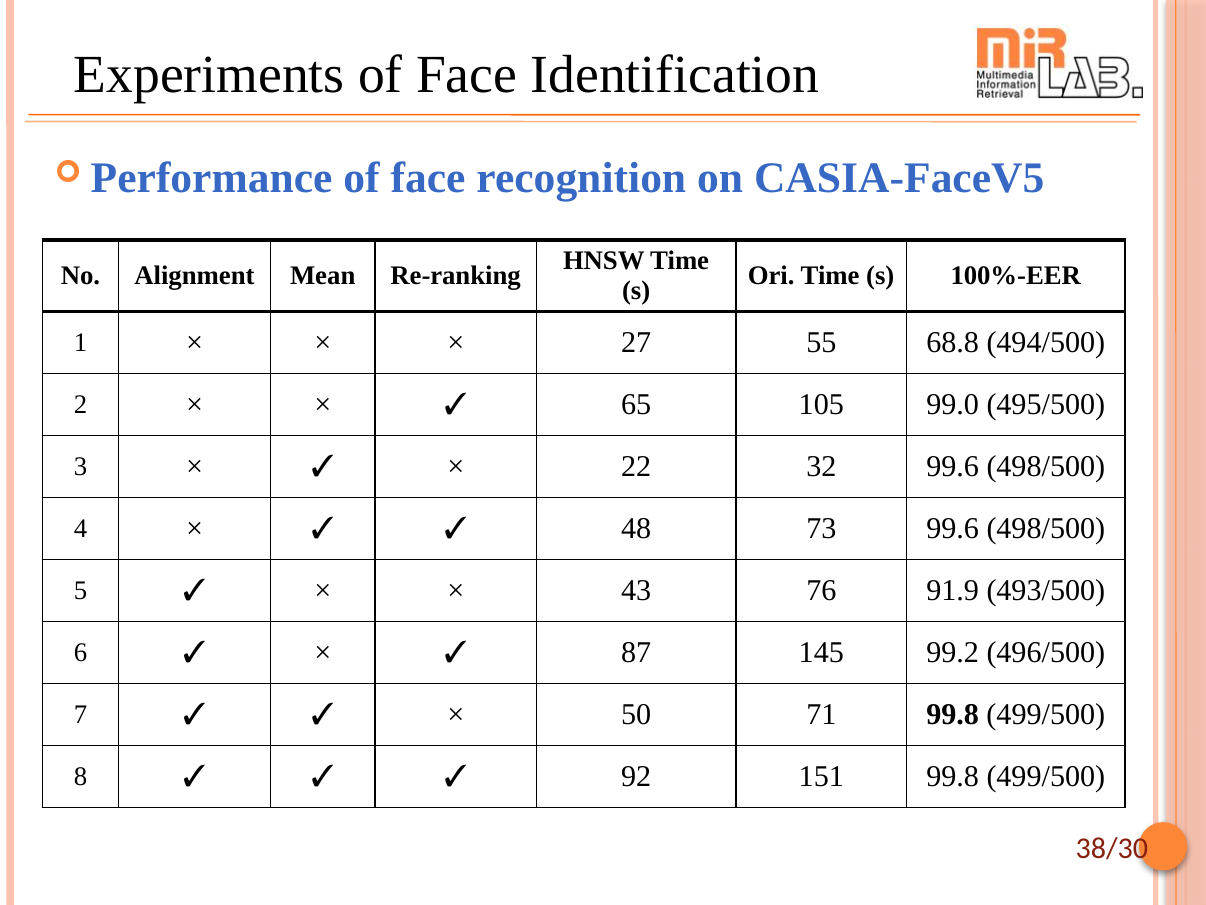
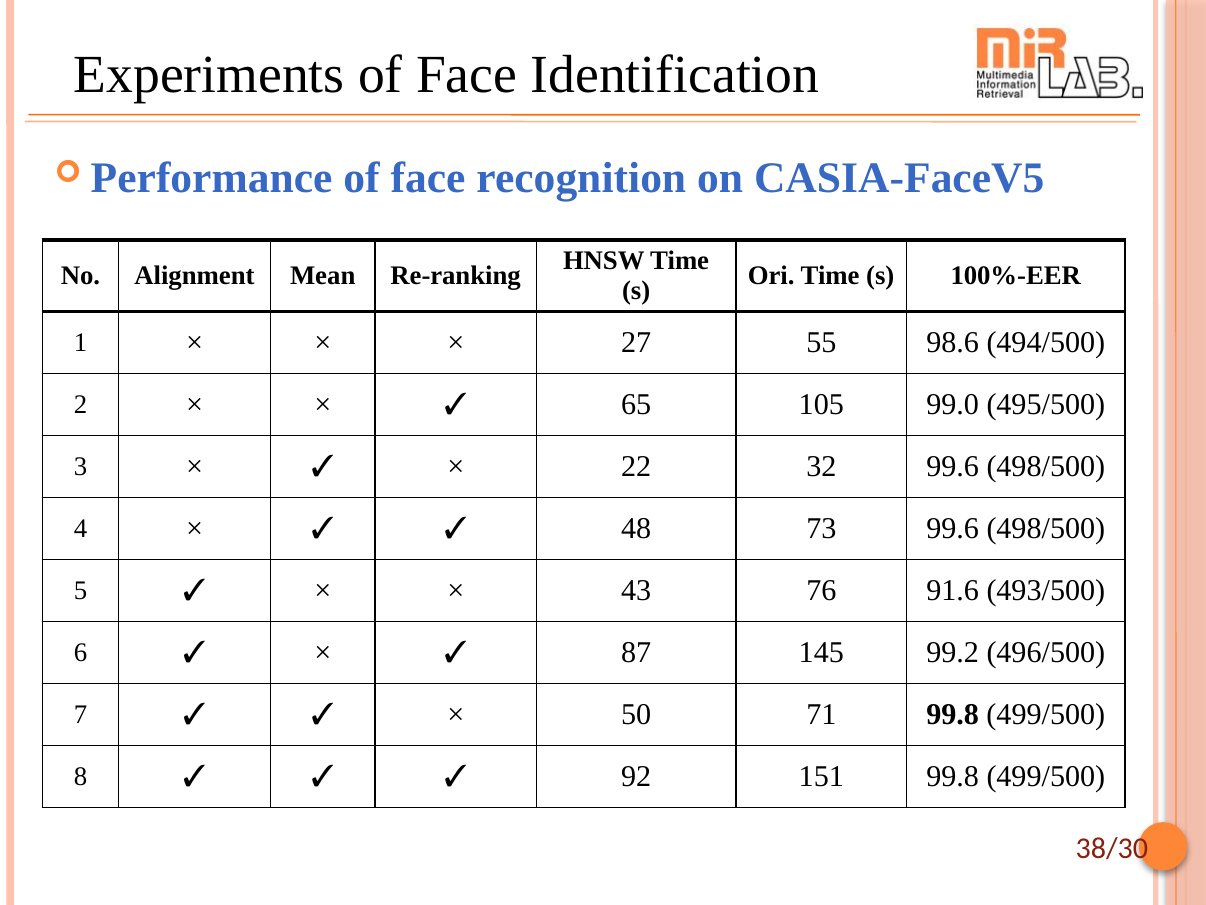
68.8: 68.8 -> 98.6 (953, 343)
91.9: 91.9 -> 91.6 (953, 591)
